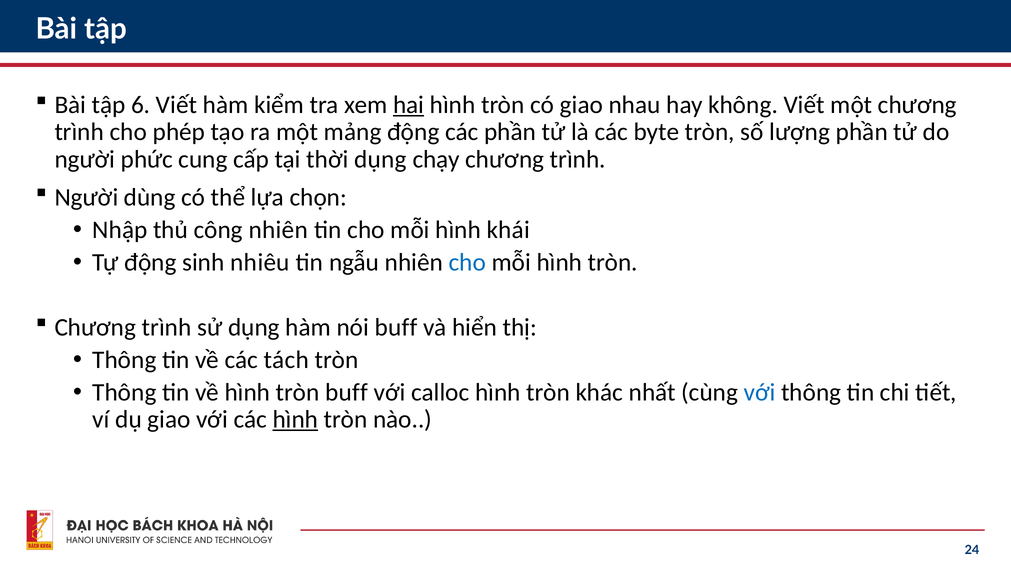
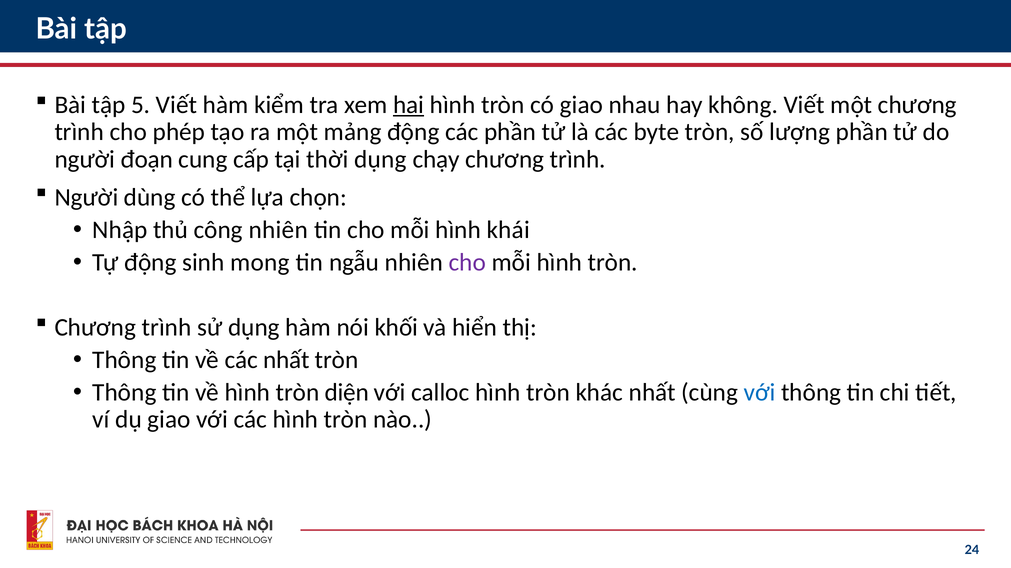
6: 6 -> 5 (141, 105)
phức: phức -> đoạn (147, 160)
nhiêu: nhiêu -> mong (260, 263)
cho colour: blue -> purple (467, 263)
nói buff: buff -> khối (396, 328)
các tách: tách -> nhất (286, 360)
tròn buff: buff -> diện (347, 393)
hình underline: present -> none (295, 420)
